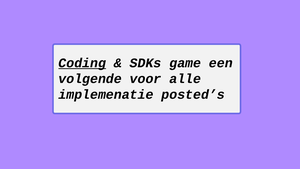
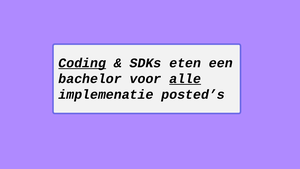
game: game -> eten (185, 63)
volgende: volgende -> bachelor (90, 79)
alle underline: none -> present (185, 79)
